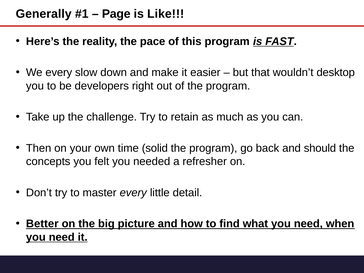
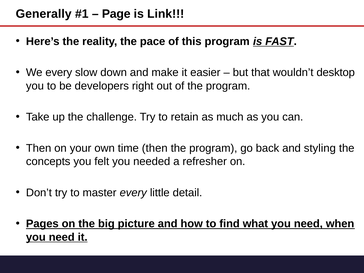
Like: Like -> Link (166, 14)
time solid: solid -> then (155, 148)
should: should -> styling (320, 148)
Better: Better -> Pages (42, 224)
